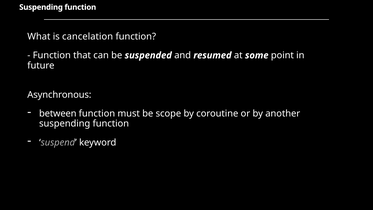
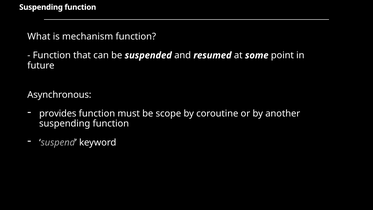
cancelation: cancelation -> mechanism (88, 36)
between: between -> provides (58, 113)
